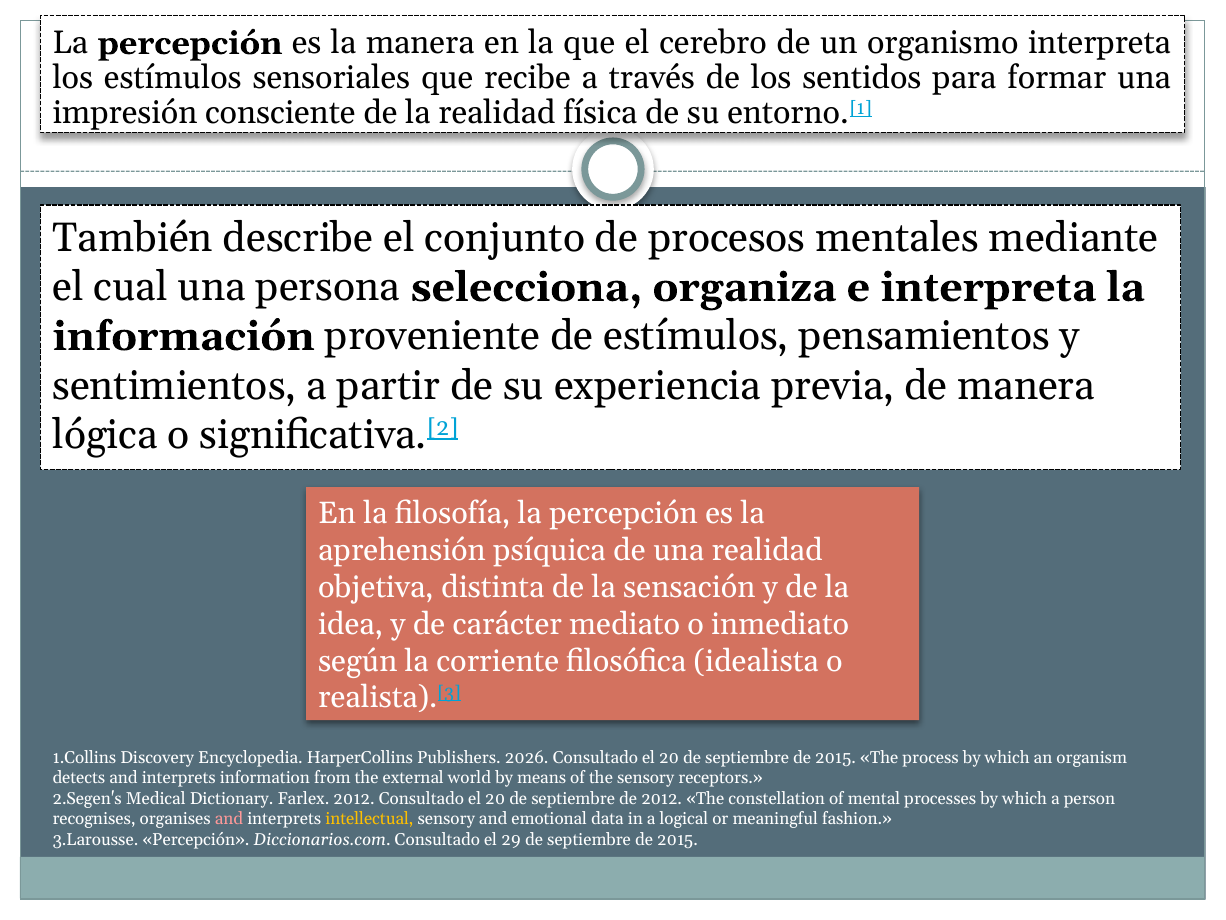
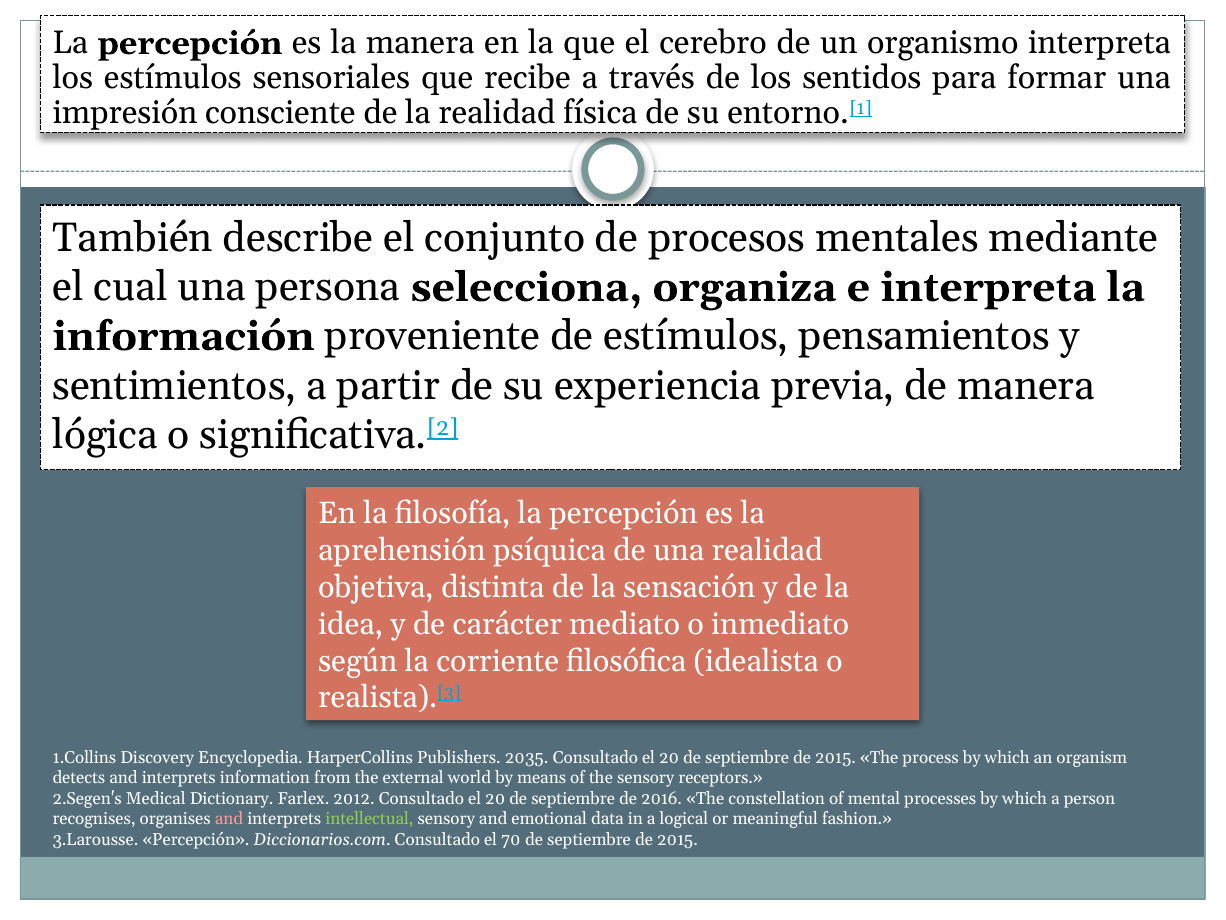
2026: 2026 -> 2035 (527, 757)
de 2012: 2012 -> 2016 (662, 798)
intellectual colour: yellow -> light green (369, 819)
29: 29 -> 70 (511, 839)
